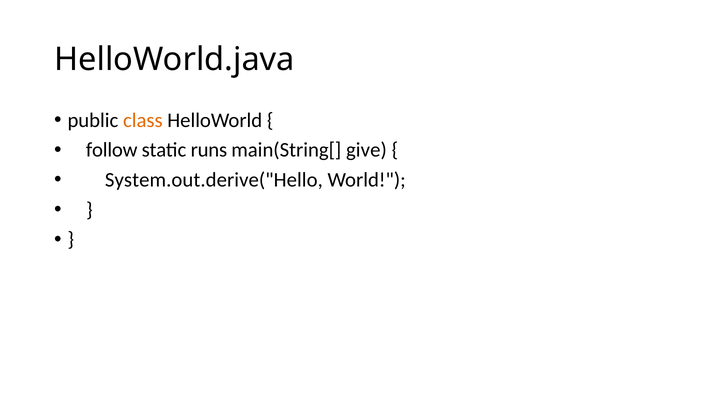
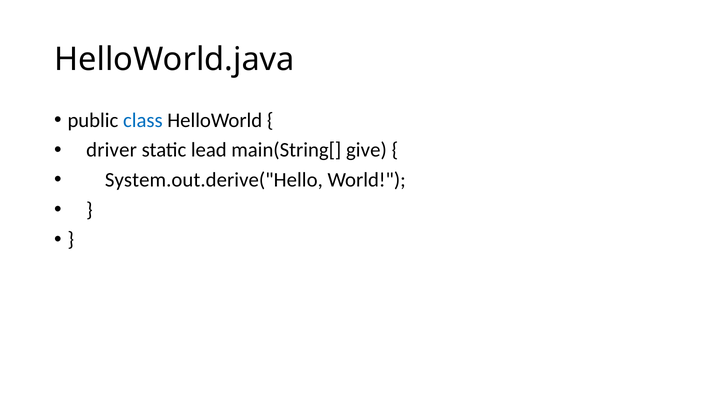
class colour: orange -> blue (143, 120)
follow: follow -> driver (112, 150)
runs: runs -> lead (209, 150)
